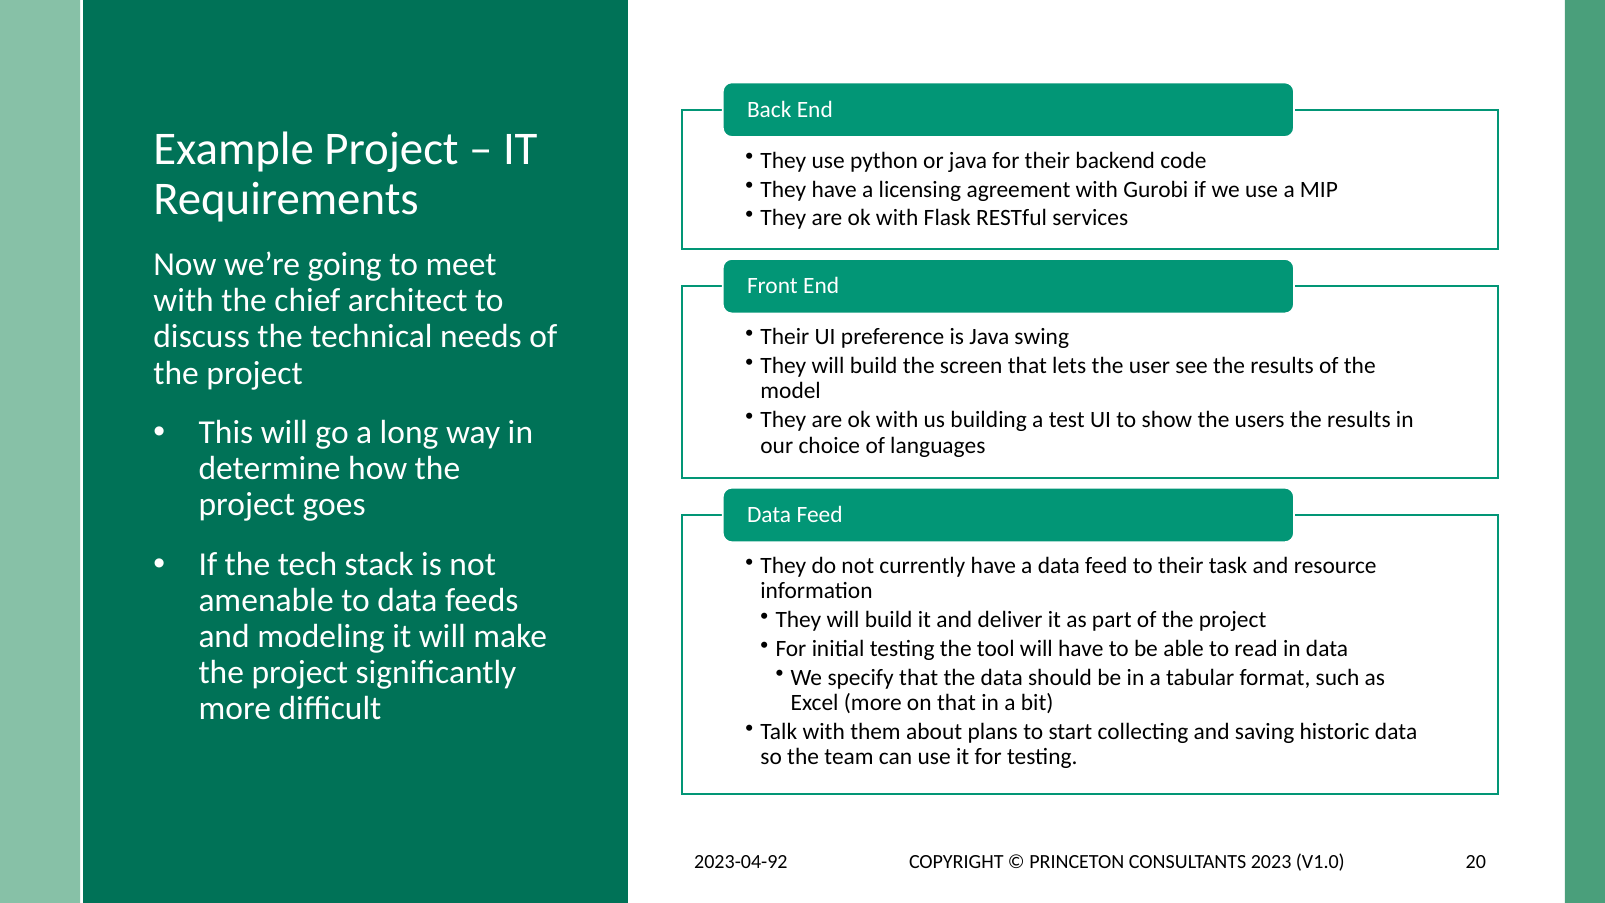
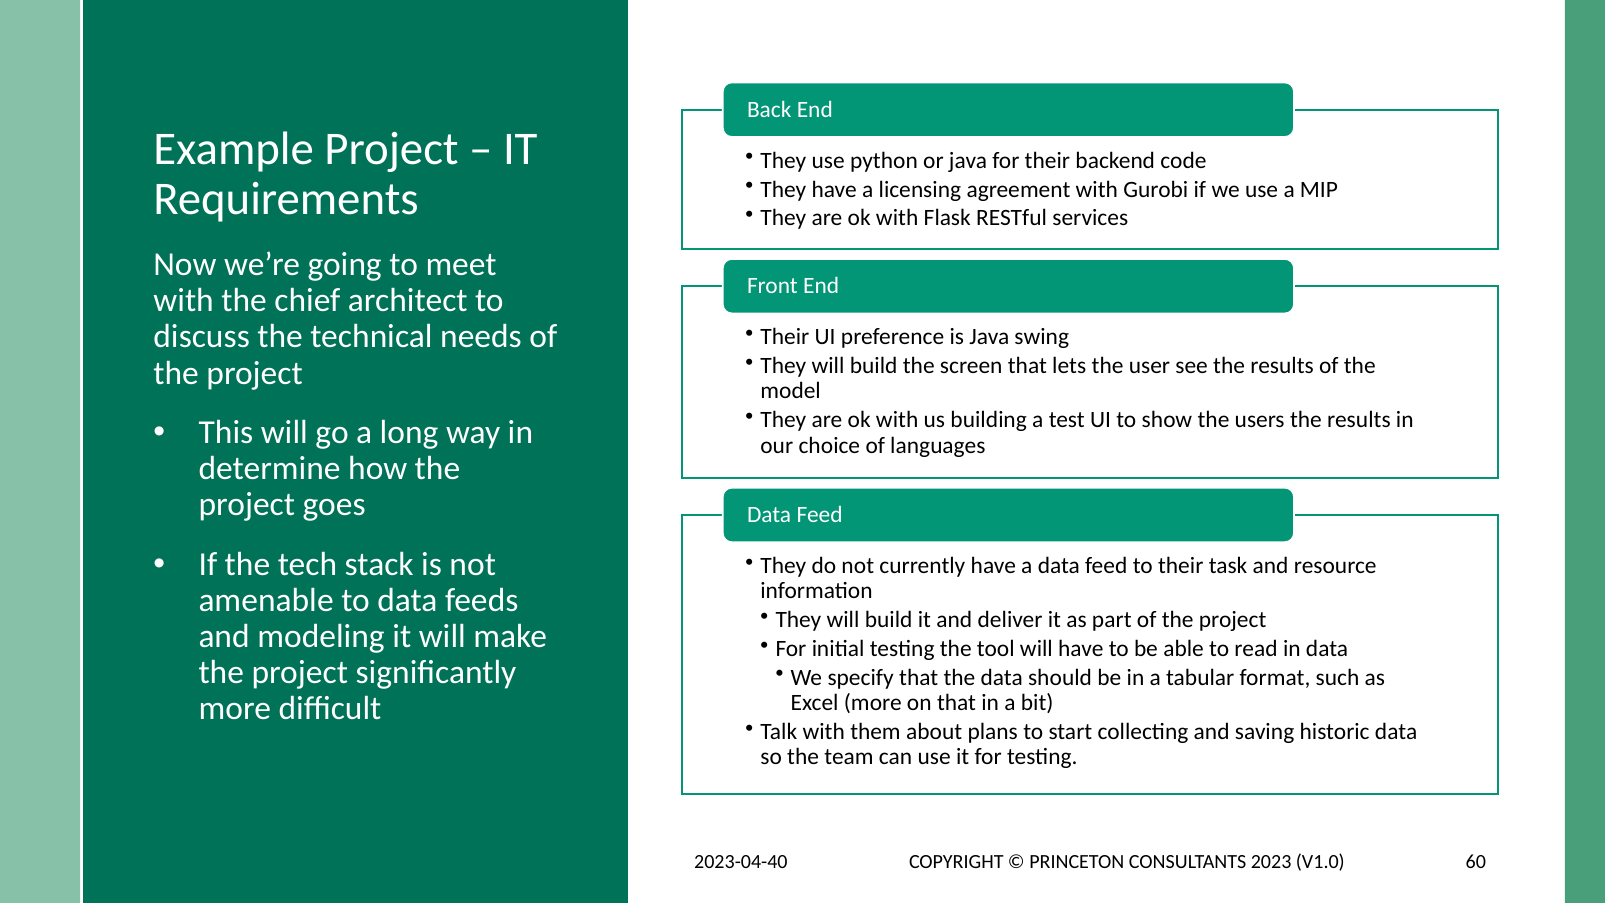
20: 20 -> 60 (1476, 862)
2023-04-92: 2023-04-92 -> 2023-04-40 (741, 862)
